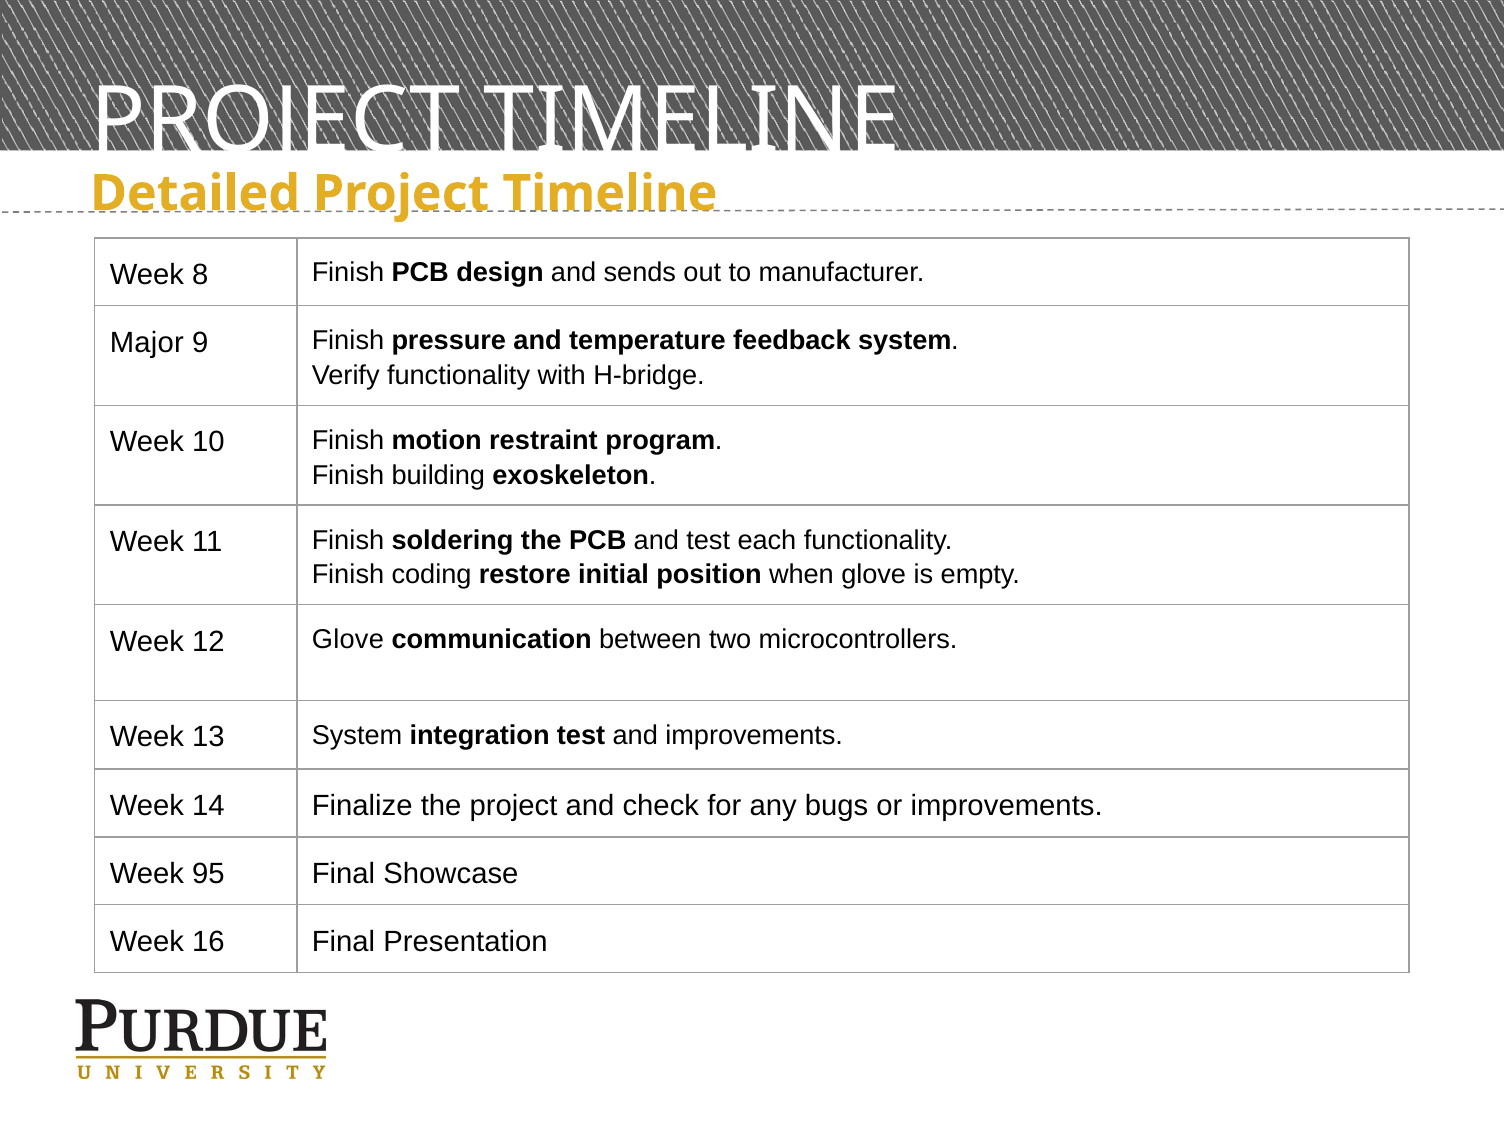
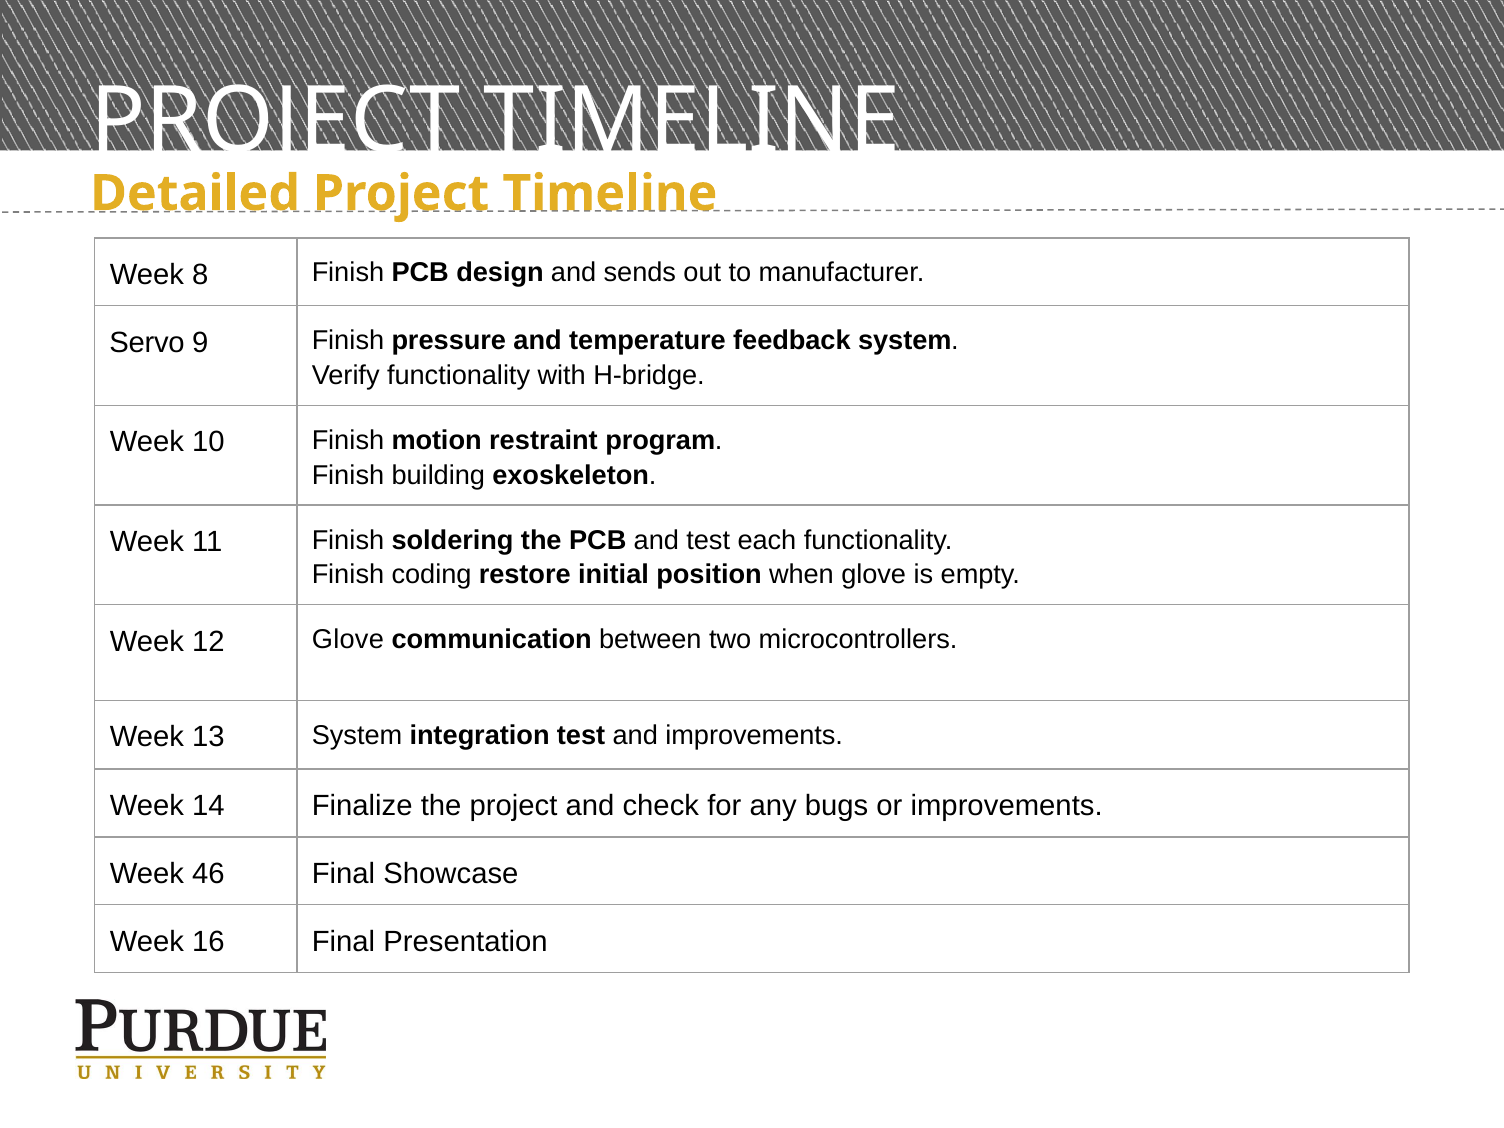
Major: Major -> Servo (147, 343)
95: 95 -> 46 (208, 874)
